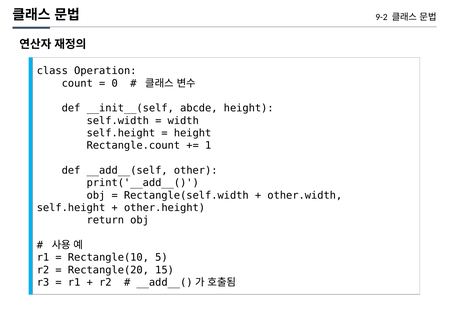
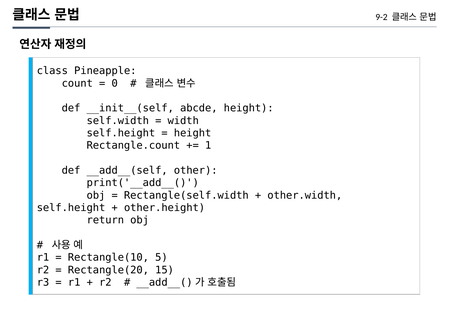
Operation: Operation -> Pineapple (105, 71)
